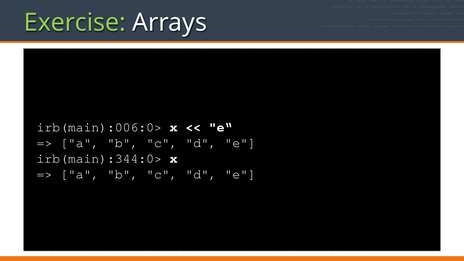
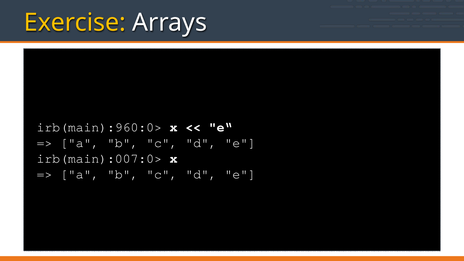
Exercise colour: light green -> yellow (75, 23)
irb(main):006:0>: irb(main):006:0> -> irb(main):960:0> (99, 127)
irb(main):344:0>: irb(main):344:0> -> irb(main):007:0> (99, 158)
